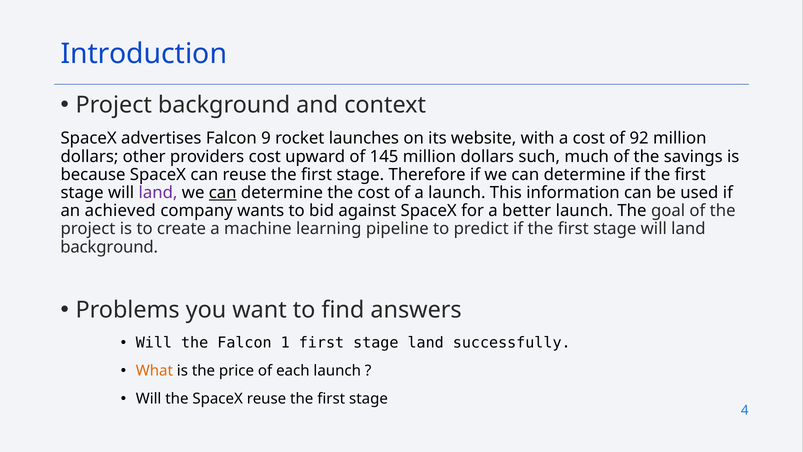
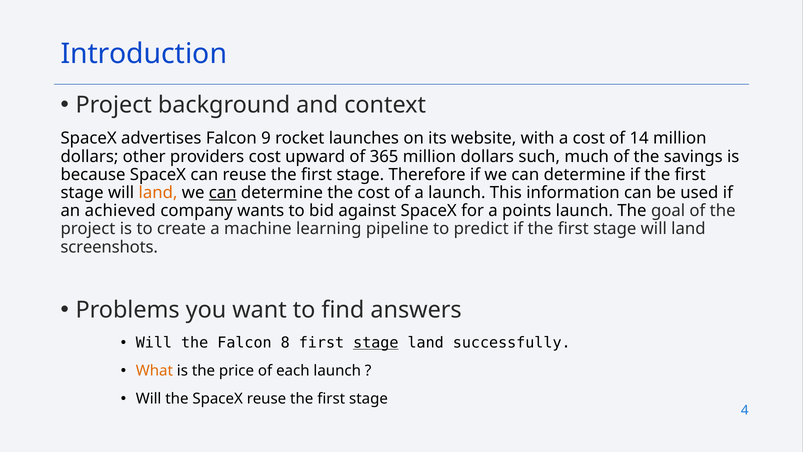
92: 92 -> 14 (639, 138)
145: 145 -> 365 (384, 156)
land colour: purple -> orange (158, 193)
better: better -> points (527, 211)
background: background -> screenshots (109, 247)
1: 1 -> 8 (285, 342)
stage underline: none -> present (376, 342)
